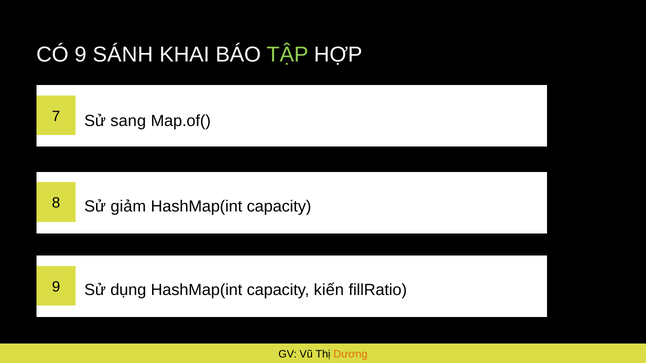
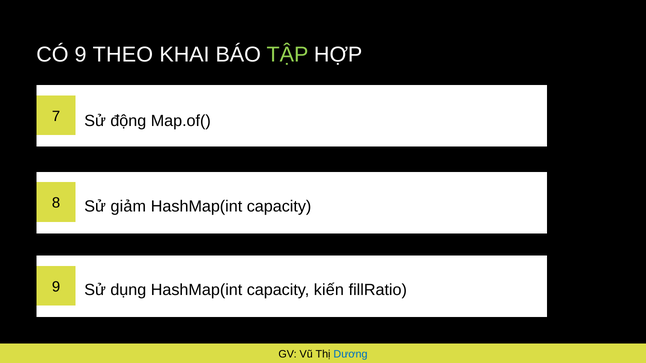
SÁNH: SÁNH -> THEO (123, 55)
sang: sang -> động (128, 121)
Dương colour: orange -> blue (351, 354)
